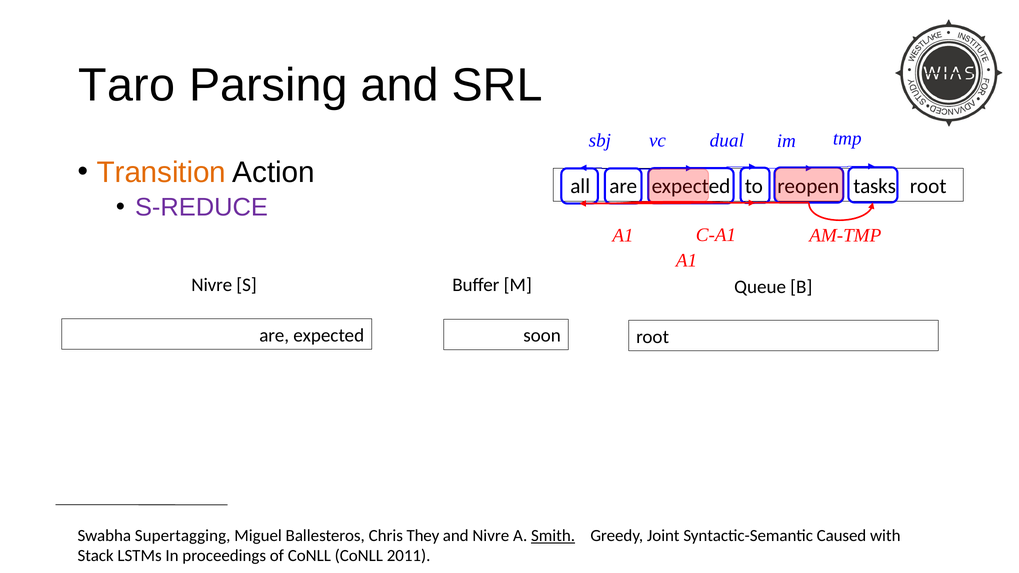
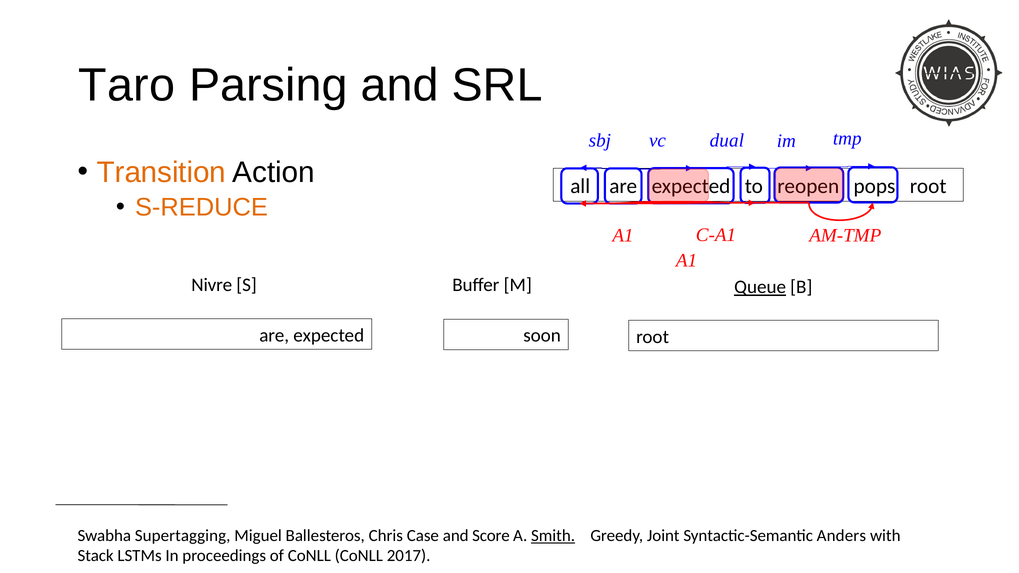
tasks: tasks -> pops (874, 186)
S-REDUCE colour: purple -> orange (201, 207)
Queue underline: none -> present (760, 287)
They: They -> Case (423, 536)
and Nivre: Nivre -> Score (491, 536)
Caused: Caused -> Anders (841, 536)
2011: 2011 -> 2017 (409, 556)
